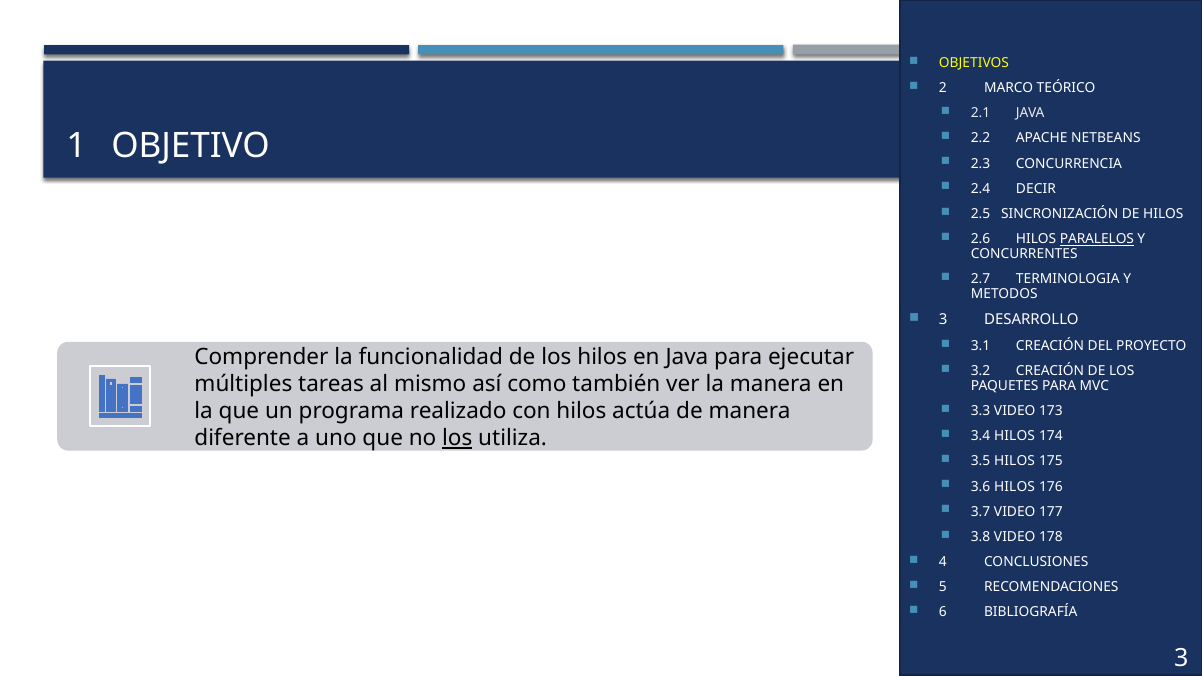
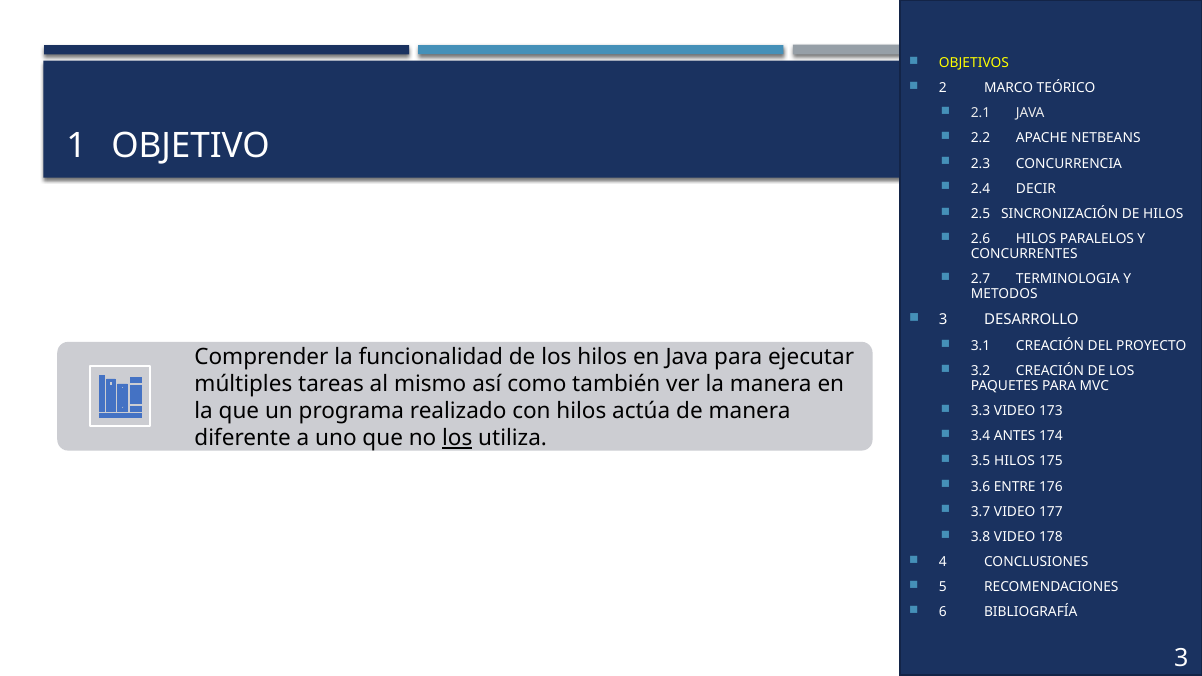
PARALELOS underline: present -> none (1097, 239)
3.4 HILOS: HILOS -> ANTES (1015, 436)
3.6 HILOS: HILOS -> ENTRE (1015, 487)
